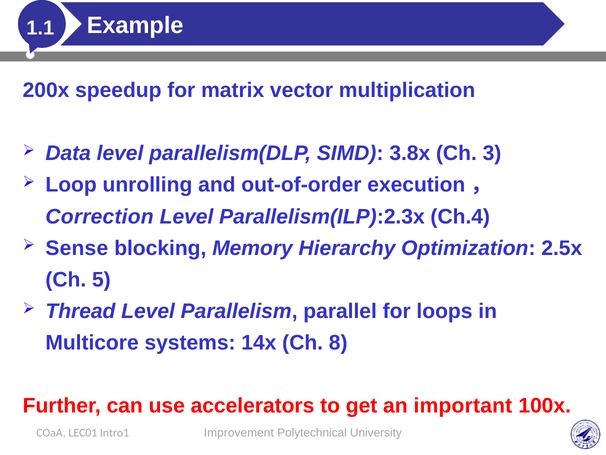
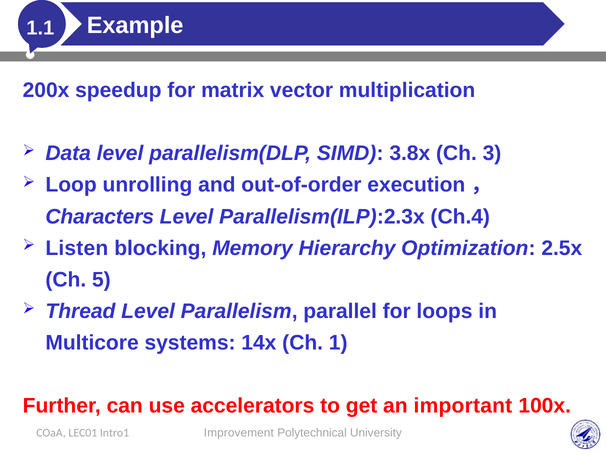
Correction: Correction -> Characters (100, 216)
Sense: Sense -> Listen (77, 248)
8: 8 -> 1 (338, 343)
